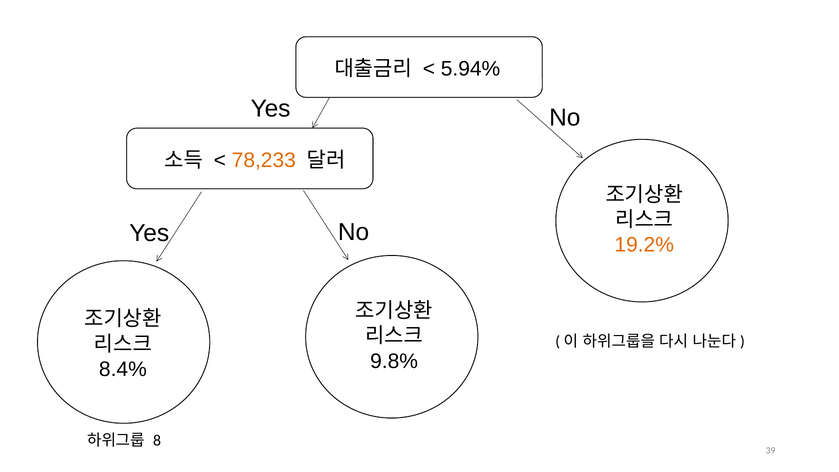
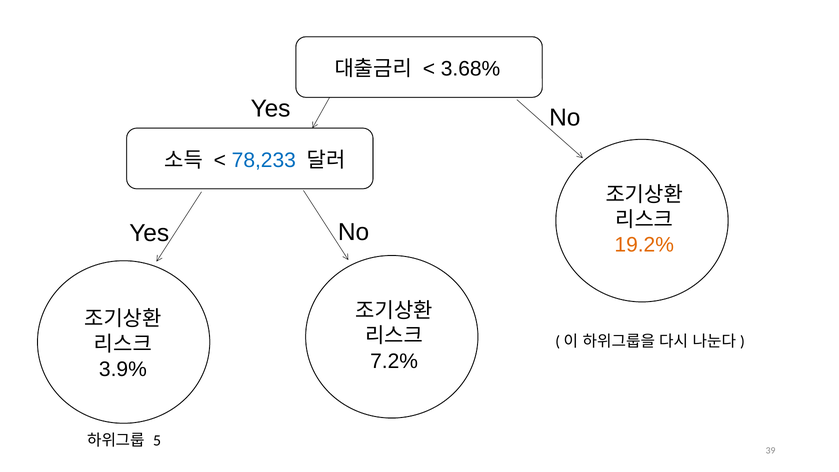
5.94%: 5.94% -> 3.68% (471, 69)
78,233 colour: orange -> blue (264, 160)
9.8%: 9.8% -> 7.2% (394, 361)
8.4%: 8.4% -> 3.9% (123, 369)
8: 8 -> 5 (157, 441)
